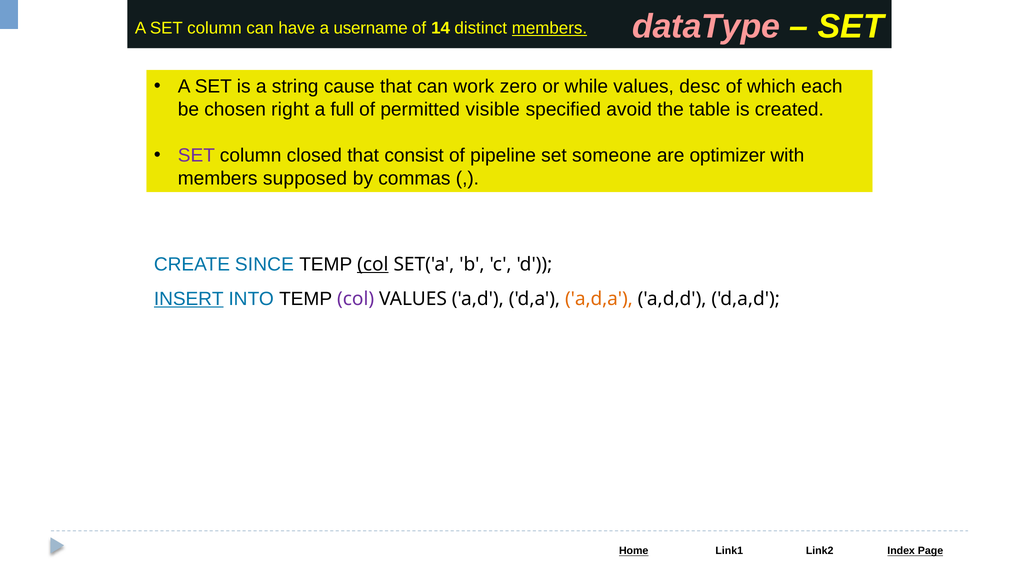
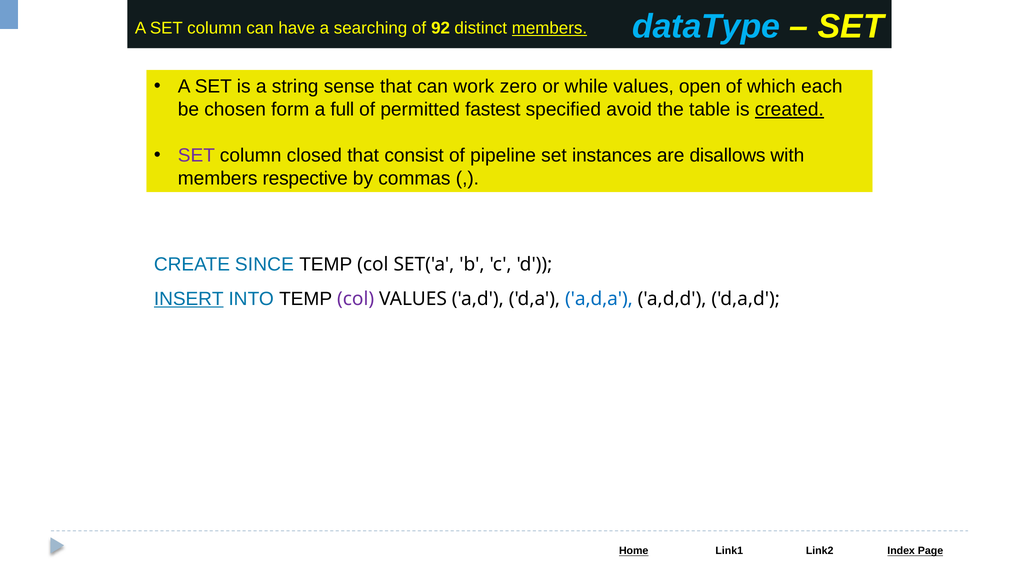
dataType colour: pink -> light blue (706, 27)
username: username -> searching (371, 28)
14: 14 -> 92 (441, 28)
cause: cause -> sense (349, 87)
desc: desc -> open (700, 87)
right: right -> form (290, 110)
visible: visible -> fastest (493, 110)
created underline: none -> present (789, 110)
someone: someone -> instances (612, 155)
optimizer: optimizer -> disallows (728, 155)
supposed: supposed -> respective (305, 178)
col underline: present -> none (373, 264)
a,d,a colour: orange -> blue (599, 299)
